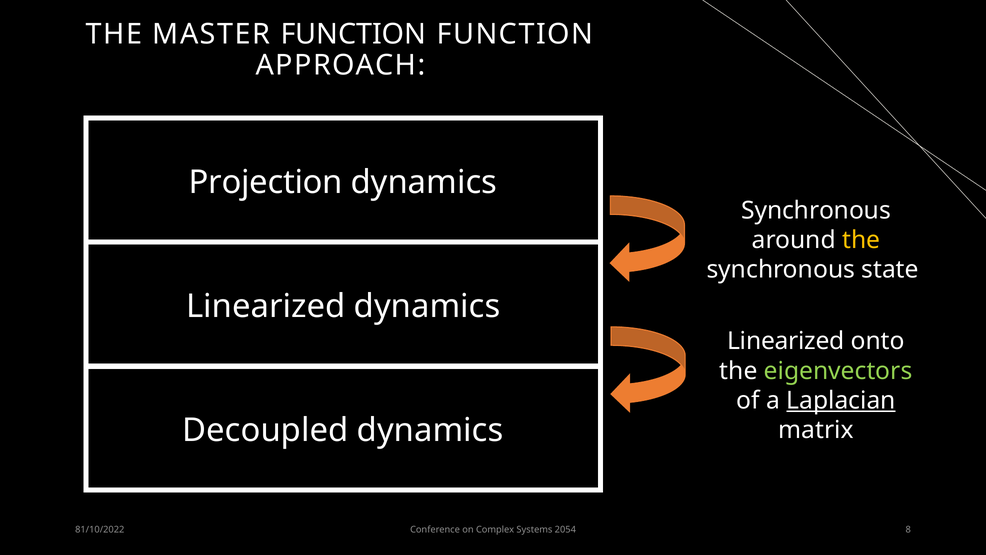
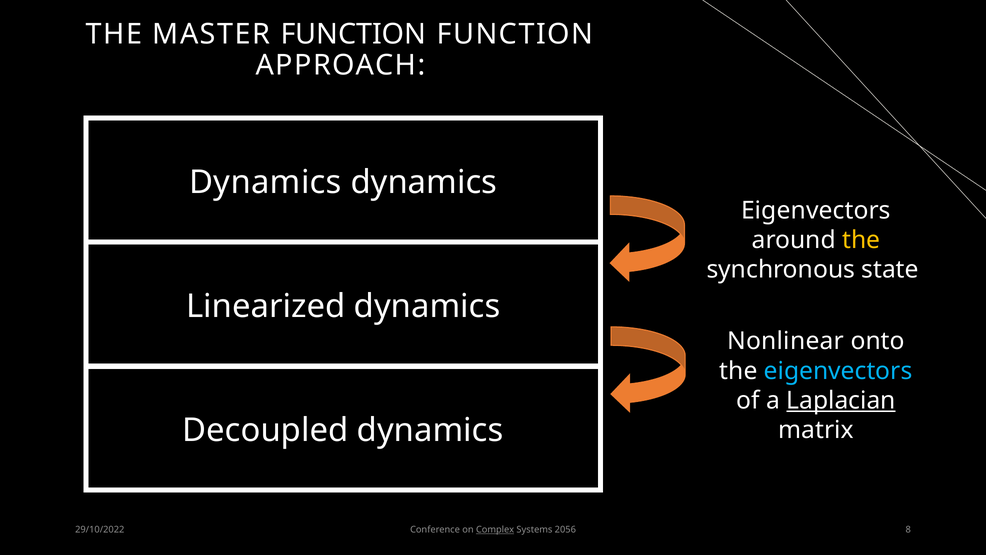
Projection: Projection -> Dynamics (265, 182)
Synchronous: Synchronous -> Eigenvectors (816, 210)
Linearized: Linearized -> Nonlinear (786, 341)
eigenvectors colour: light green -> light blue (838, 371)
81/10/2022: 81/10/2022 -> 29/10/2022 (100, 529)
Complex underline: none -> present (495, 529)
2054: 2054 -> 2056 (565, 529)
